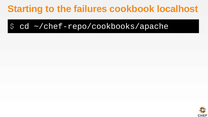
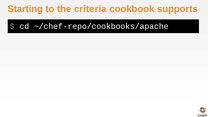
failures: failures -> criteria (90, 9)
localhost: localhost -> supports (177, 9)
